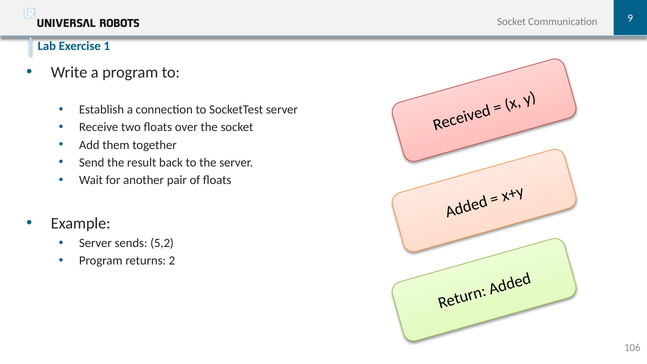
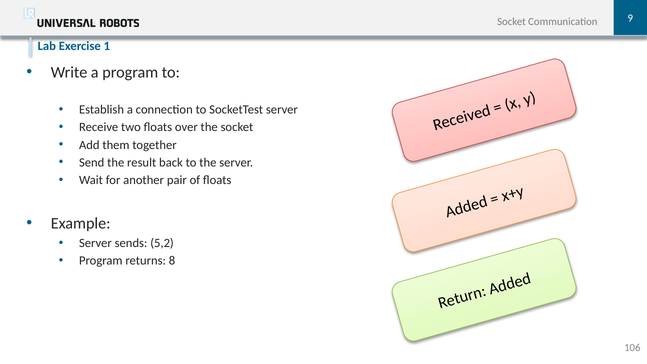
2: 2 -> 8 (172, 261)
